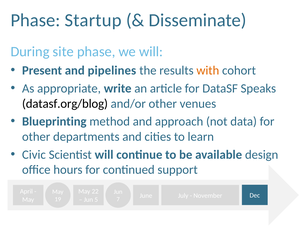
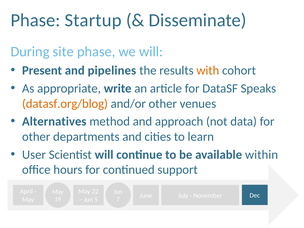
datasf.org/blog colour: black -> orange (65, 104)
Blueprinting: Blueprinting -> Alternatives (54, 121)
Civic: Civic -> User (34, 155)
design: design -> within (262, 155)
